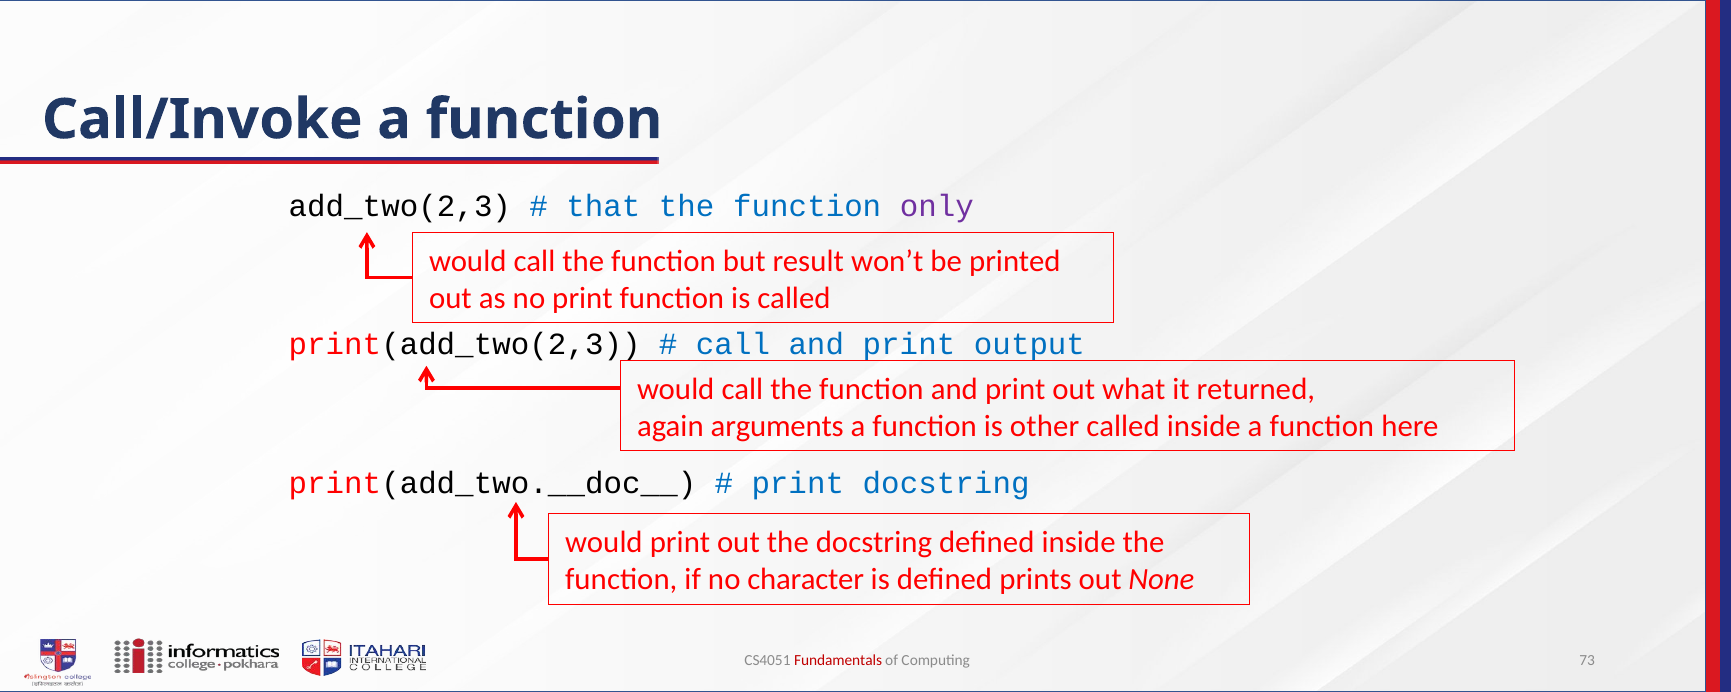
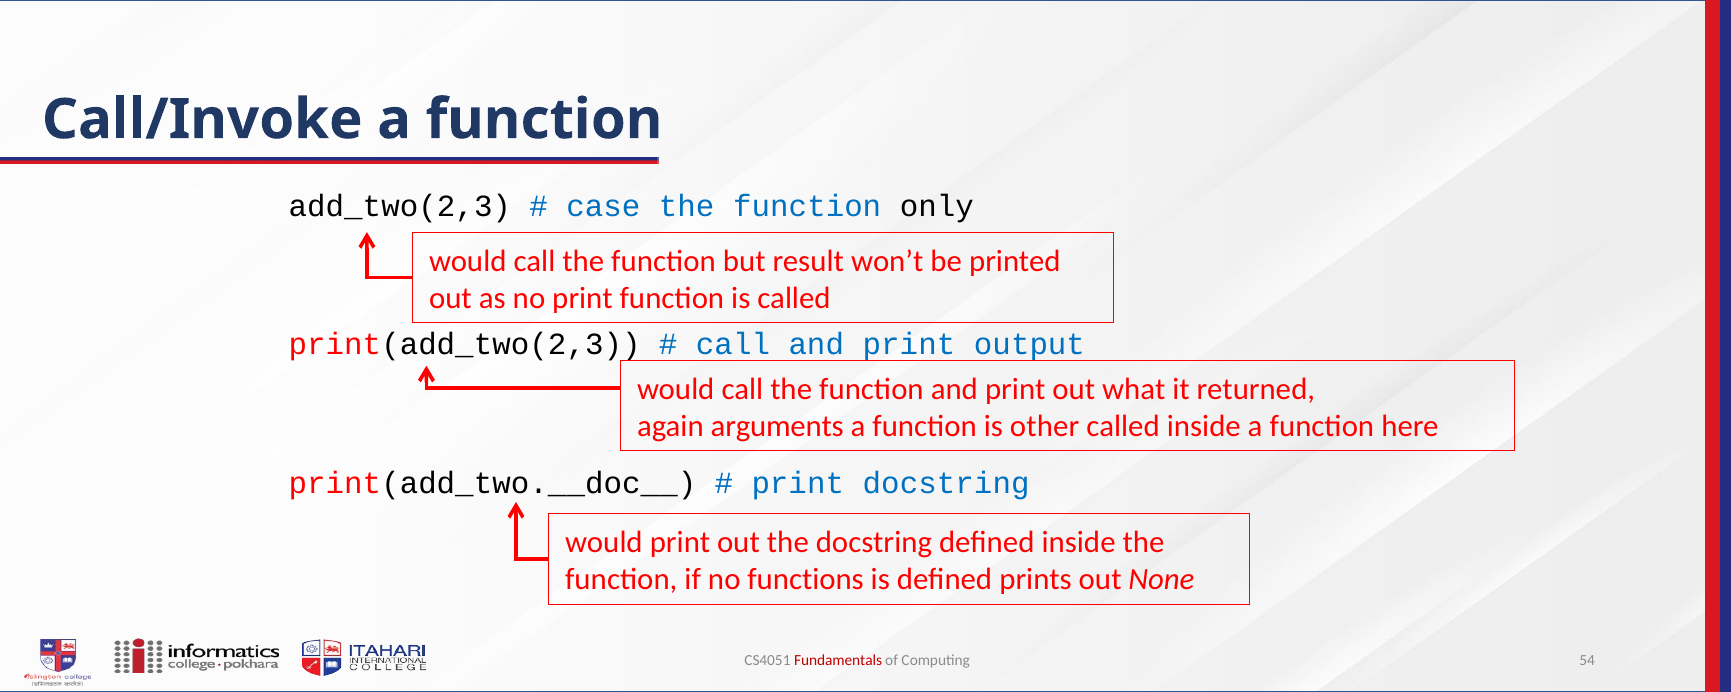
that: that -> case (603, 207)
only colour: purple -> black (937, 207)
character: character -> functions (806, 580)
73: 73 -> 54 (1587, 661)
